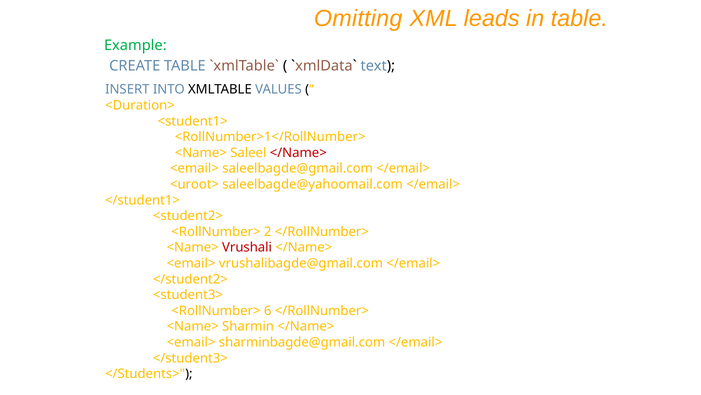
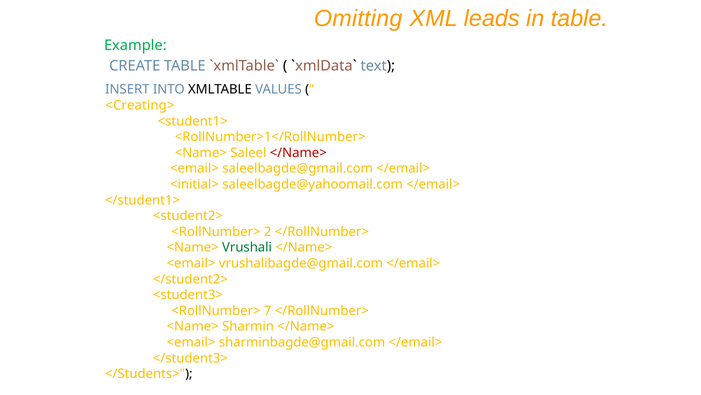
<Duration>: <Duration> -> <Creating> (140, 105)
<uroot>: <uroot> -> <initial> (194, 184)
Vrushali colour: red -> green (247, 247)
6: 6 -> 7 (268, 310)
